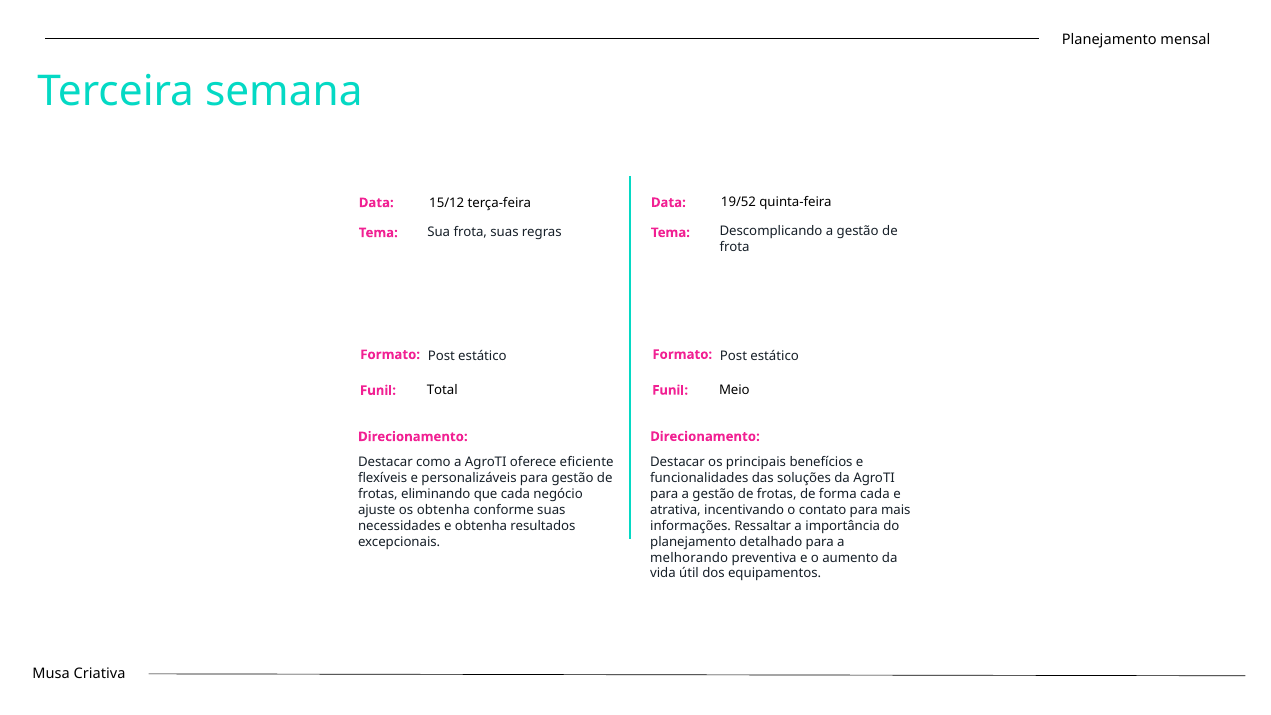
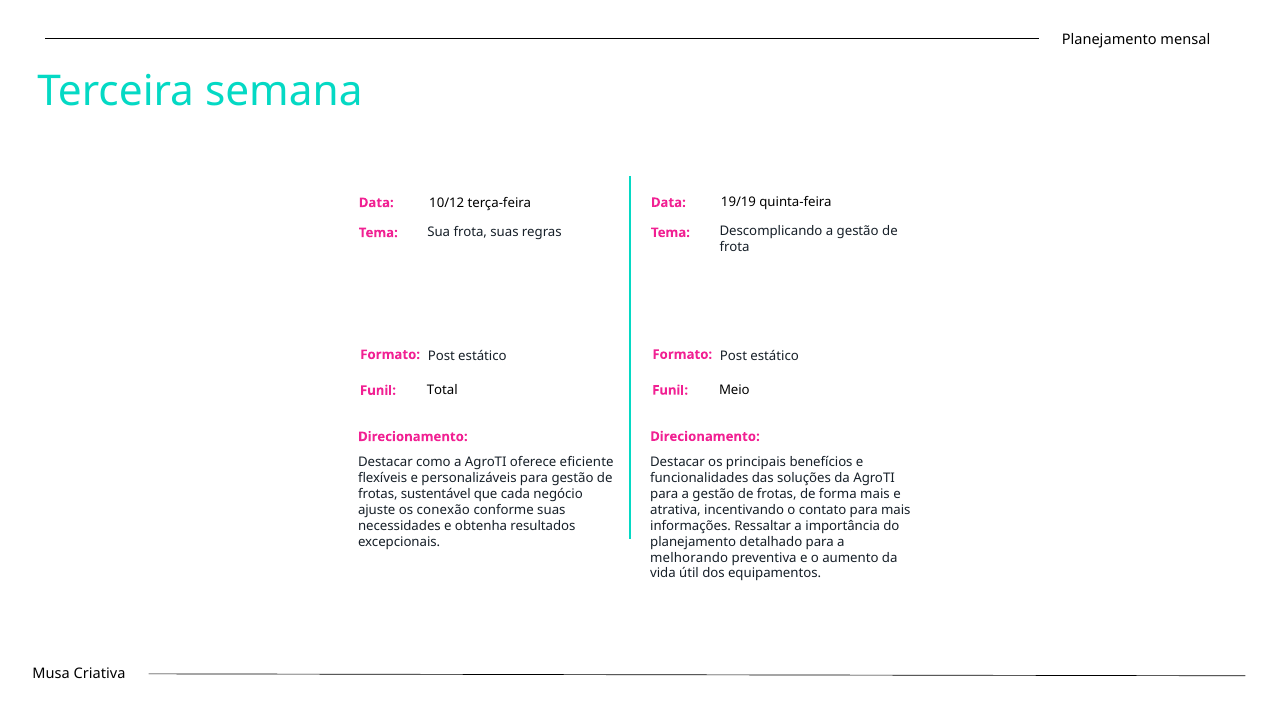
19/52: 19/52 -> 19/19 (739, 203)
15/12: 15/12 -> 10/12 (447, 203)
forma cada: cada -> mais (875, 494)
eliminando: eliminando -> sustentável (436, 494)
os obtenha: obtenha -> conexão (443, 510)
